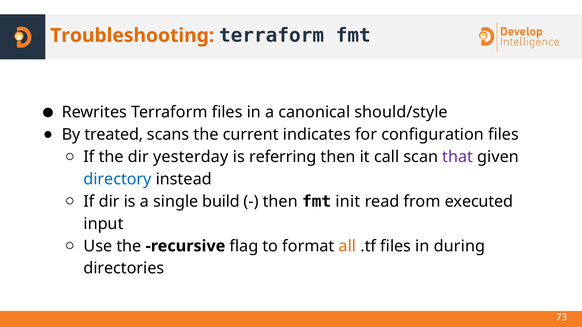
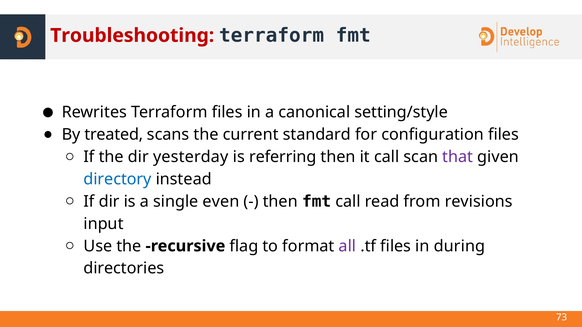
Troubleshooting colour: orange -> red (132, 36)
should/style: should/style -> setting/style (401, 112)
indicates: indicates -> standard (317, 135)
build: build -> even (221, 202)
fmt init: init -> call (348, 202)
executed: executed -> revisions (479, 202)
all colour: orange -> purple (347, 246)
